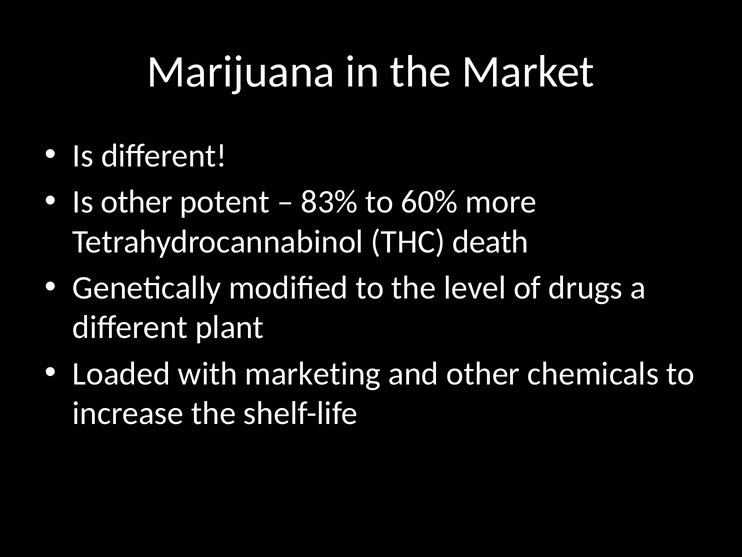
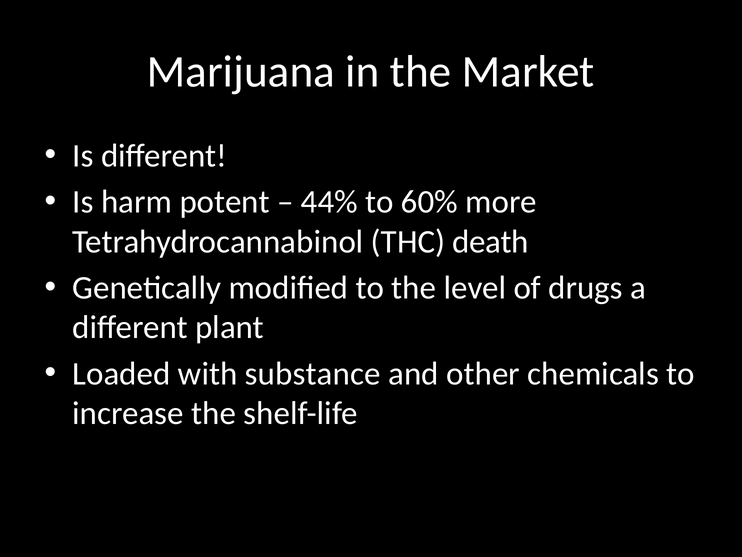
Is other: other -> harm (137, 202)
83%: 83% -> 44% (329, 202)
marketing: marketing -> substance (313, 373)
